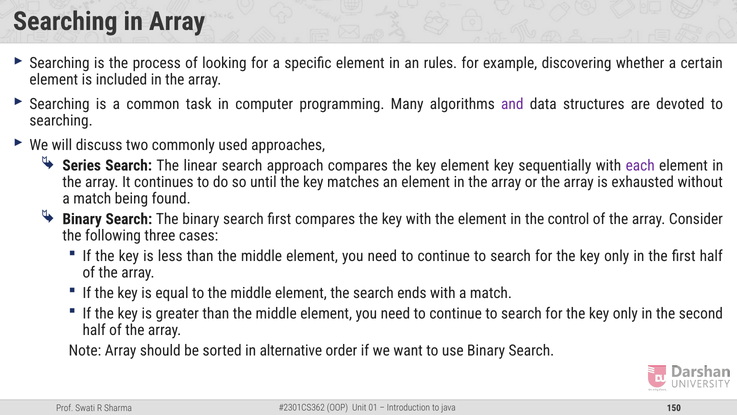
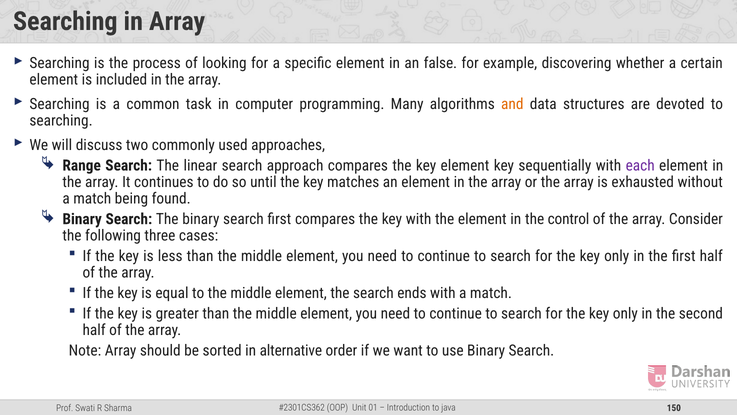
rules: rules -> false (440, 63)
and colour: purple -> orange (512, 104)
Series: Series -> Range (82, 165)
